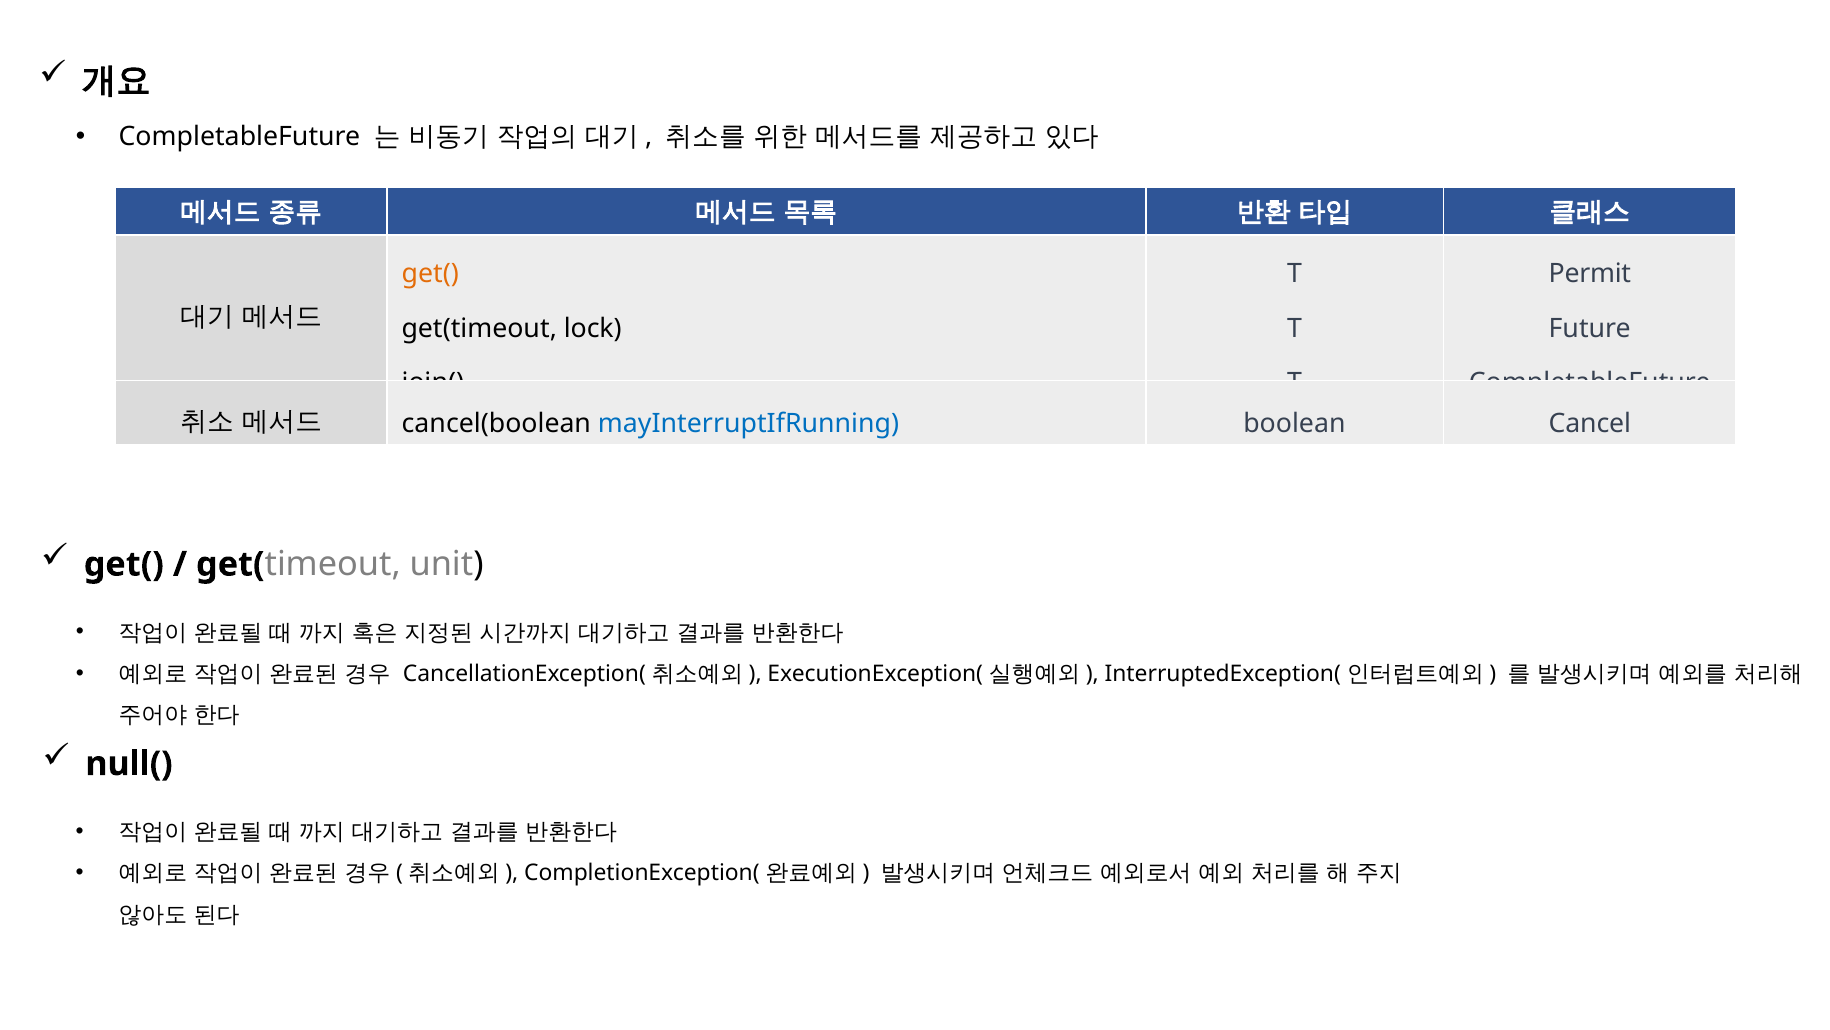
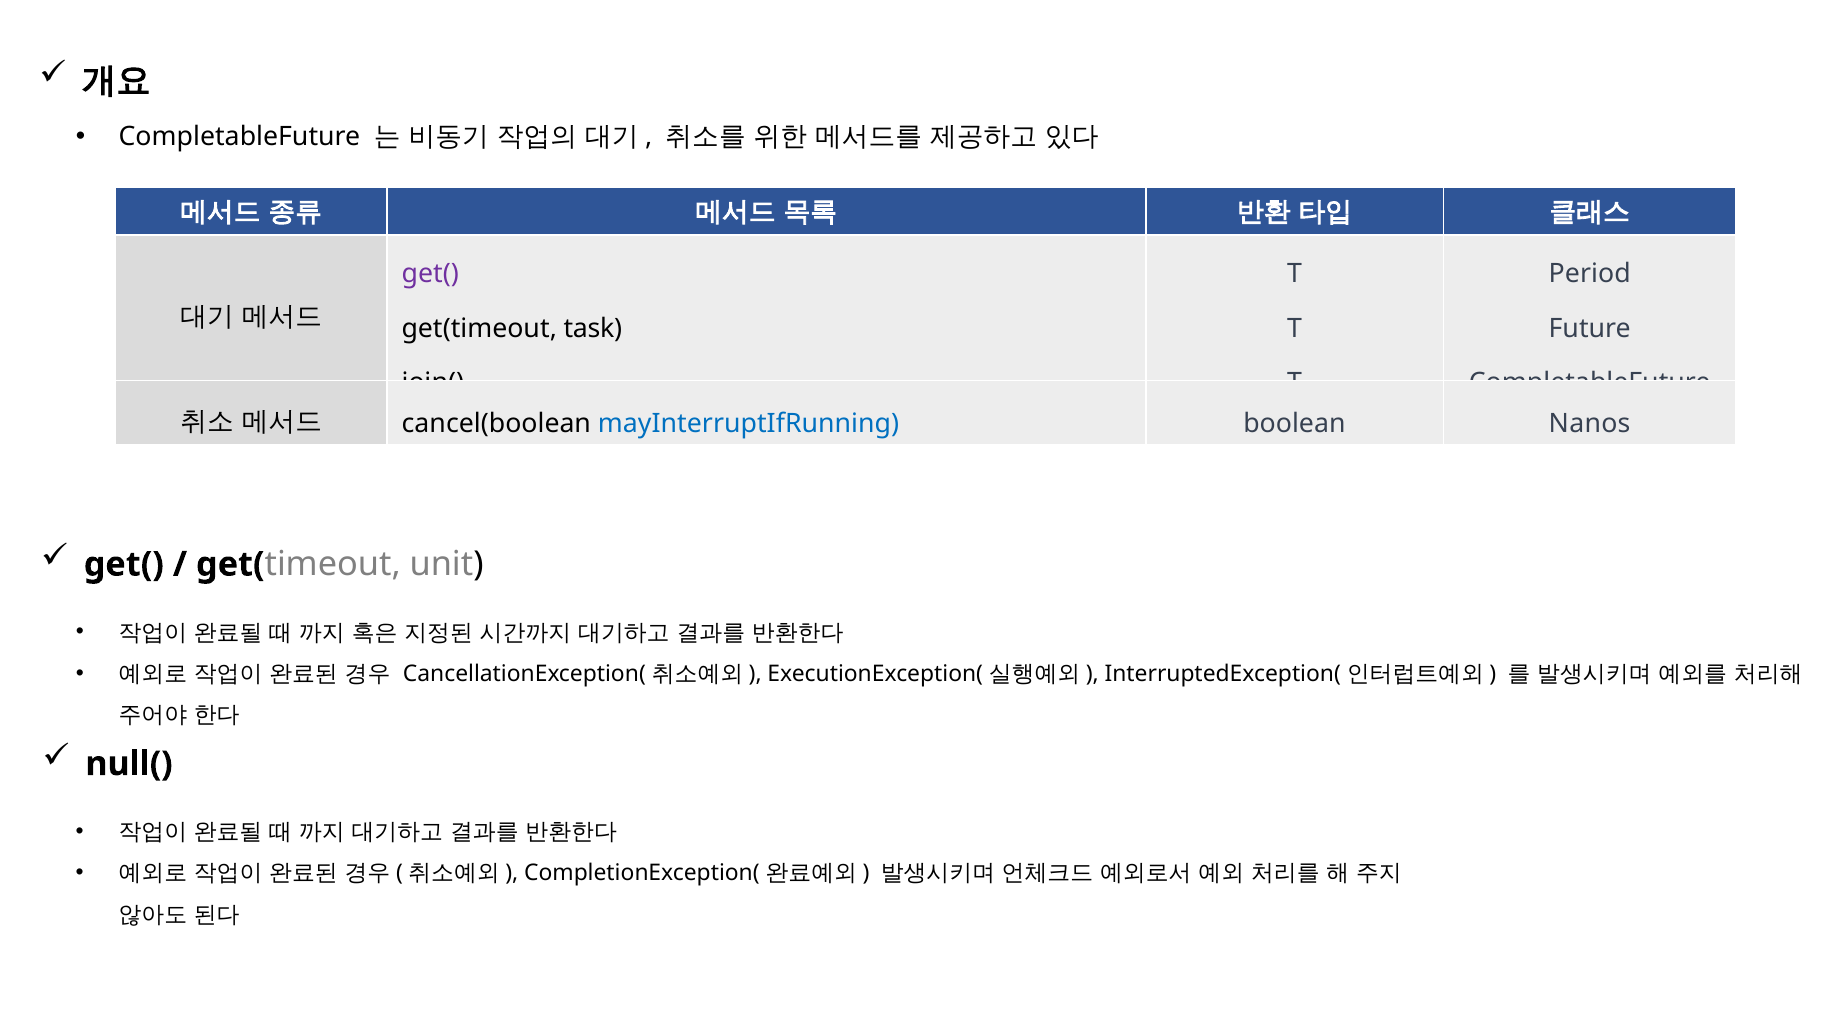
get( colour: orange -> purple (430, 274)
Permit: Permit -> Period (1590, 274)
lock: lock -> task (593, 328)
Cancel: Cancel -> Nanos (1590, 424)
